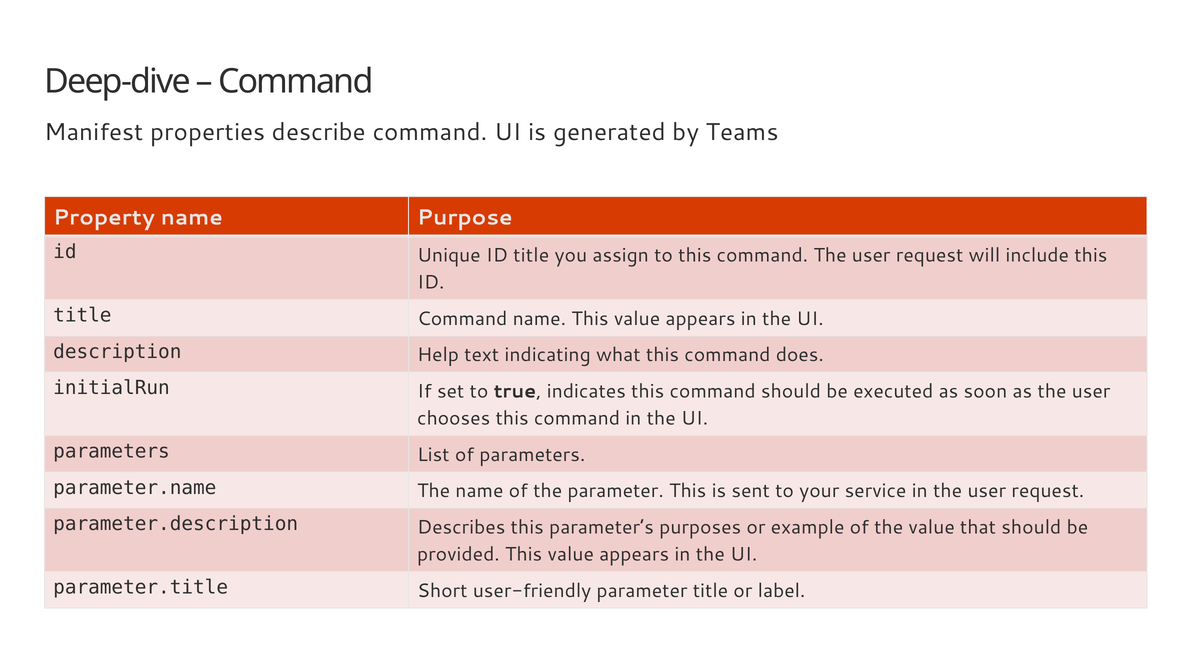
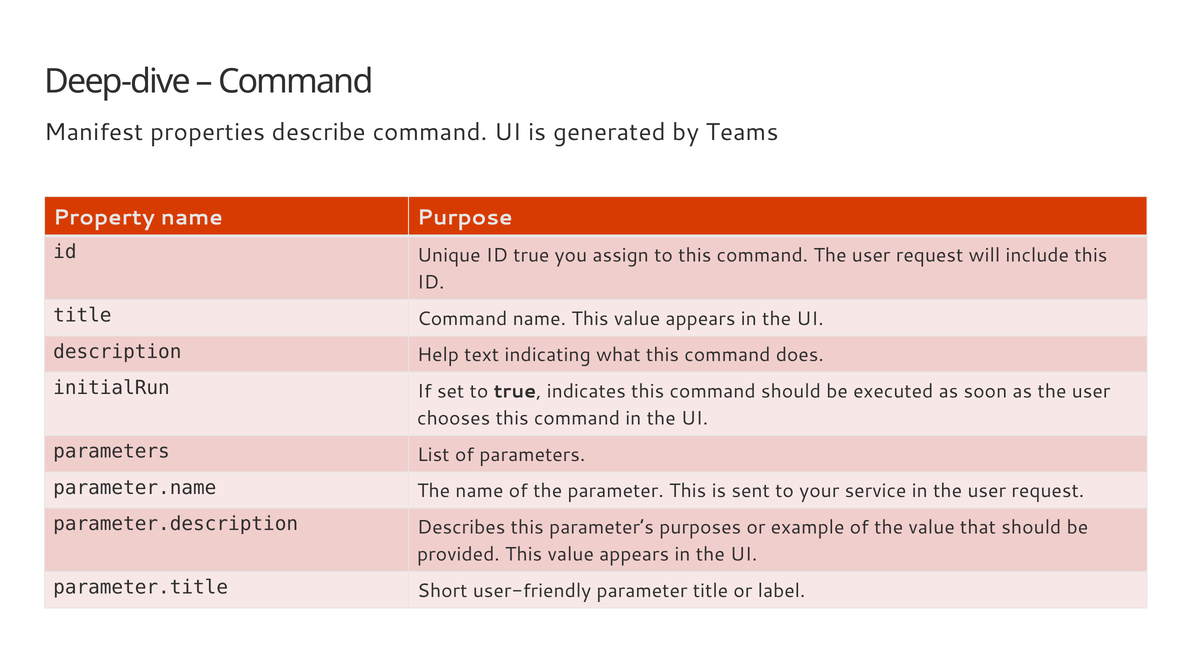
Unique ID title: title -> true (531, 255)
